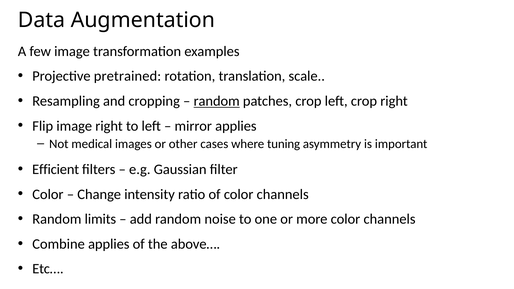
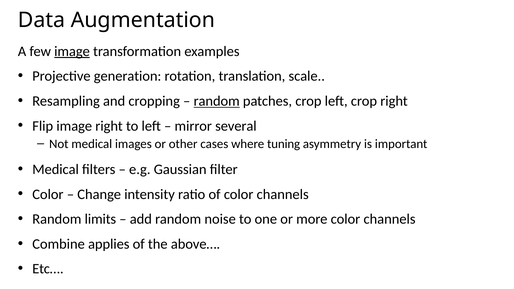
image underline: none -> present (72, 51)
pretrained: pretrained -> generation (128, 76)
mirror applies: applies -> several (236, 126)
Efficient: Efficient -> Medical (56, 169)
